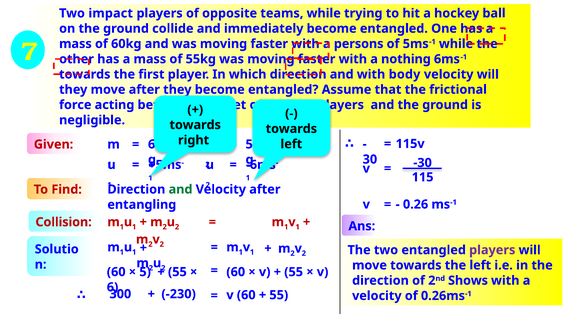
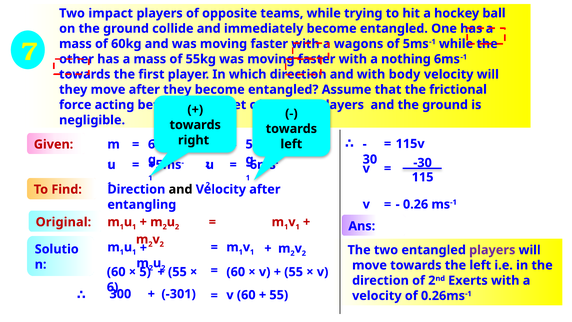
persons: persons -> wagons (359, 44)
and colour: green -> black (181, 189)
Collision: Collision -> Original (63, 222)
Shows: Shows -> Exerts (468, 280)
-230: -230 -> -301 (179, 294)
